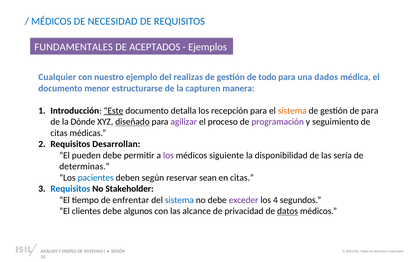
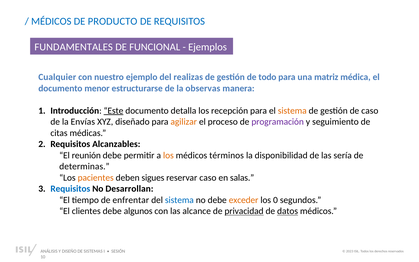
NECESIDAD: NECESIDAD -> PRODUCTO (113, 21)
ACEPTADOS: ACEPTADOS -> FUNCIONAL (155, 47)
dados: dados -> matriz (326, 77)
capturen: capturen -> observas (203, 88)
de para: para -> caso (370, 111)
Dónde: Dónde -> Envías (83, 122)
diseñado underline: present -> none (132, 122)
agilizar colour: purple -> orange (184, 122)
Desarrollan: Desarrollan -> Alcanzables (116, 144)
pueden: pueden -> reunión (86, 155)
los colour: purple -> orange (168, 155)
siguiente: siguiente -> términos (227, 155)
pacientes colour: blue -> orange (96, 178)
según: según -> sigues (153, 178)
reservar sean: sean -> caso (208, 178)
en citas: citas -> salas (242, 178)
Stakeholder: Stakeholder -> Desarrollan (129, 189)
exceder colour: purple -> orange (244, 200)
4: 4 -> 0 (275, 200)
privacidad underline: none -> present (244, 211)
